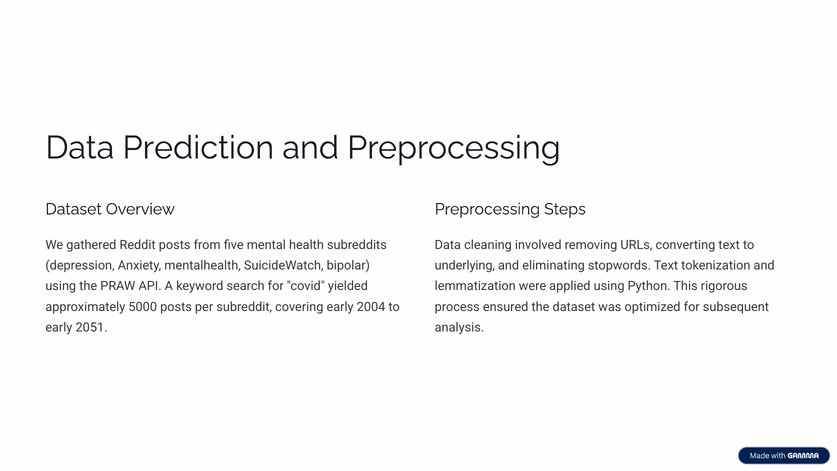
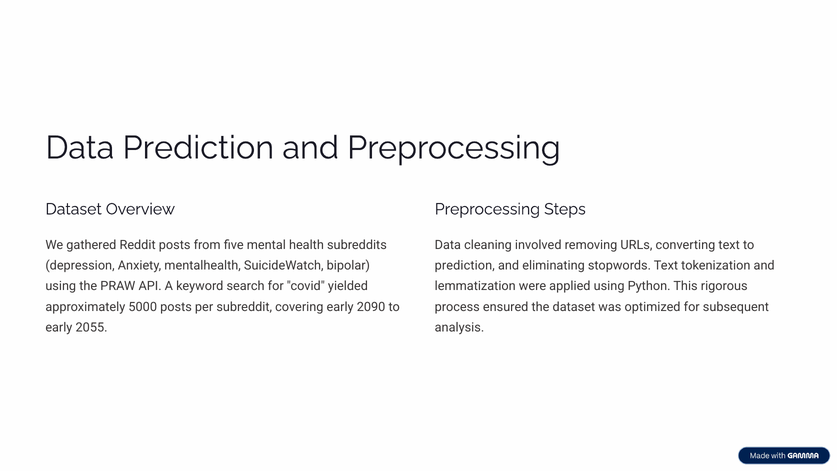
underlying: underlying -> prediction (465, 265)
2004: 2004 -> 2090 (371, 307)
2051: 2051 -> 2055 (92, 328)
